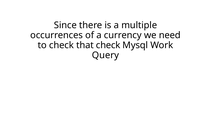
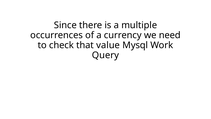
that check: check -> value (108, 45)
